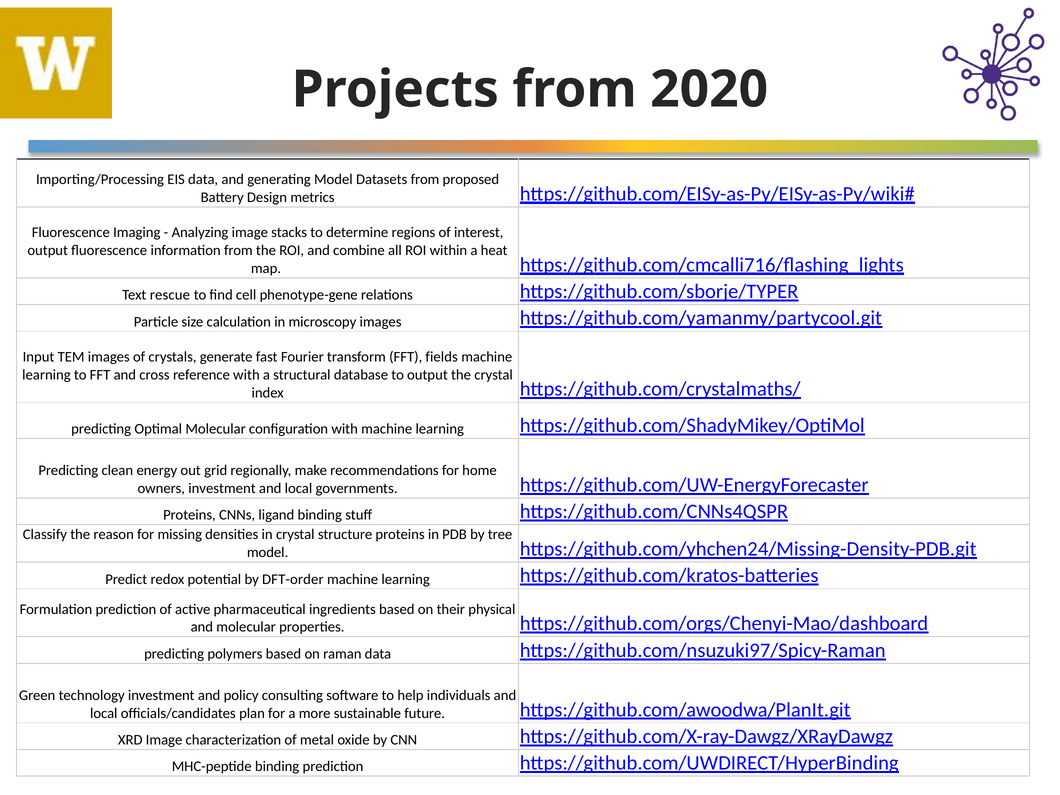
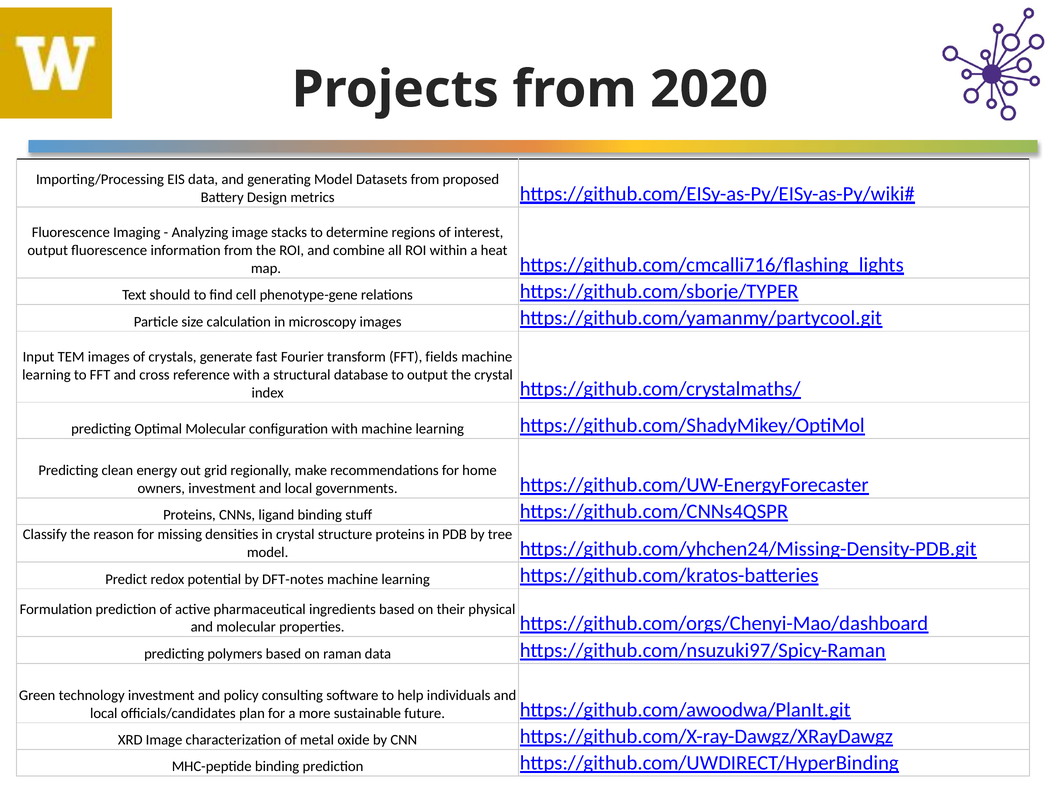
rescue: rescue -> should (170, 295)
DFT-order: DFT-order -> DFT-notes (293, 579)
